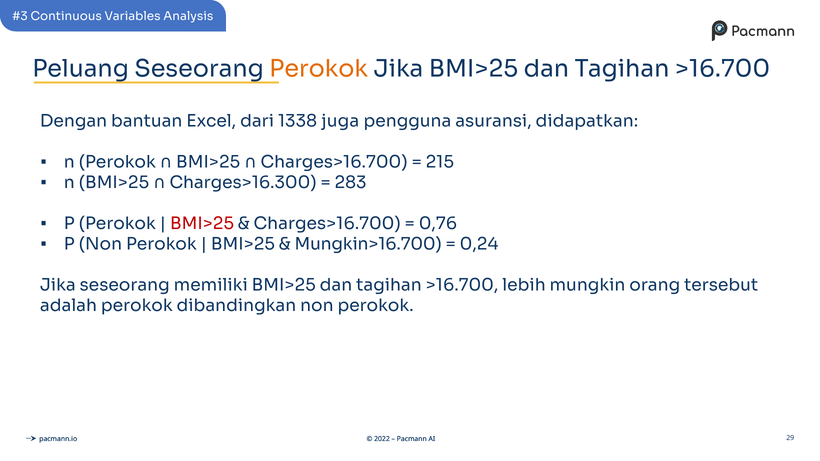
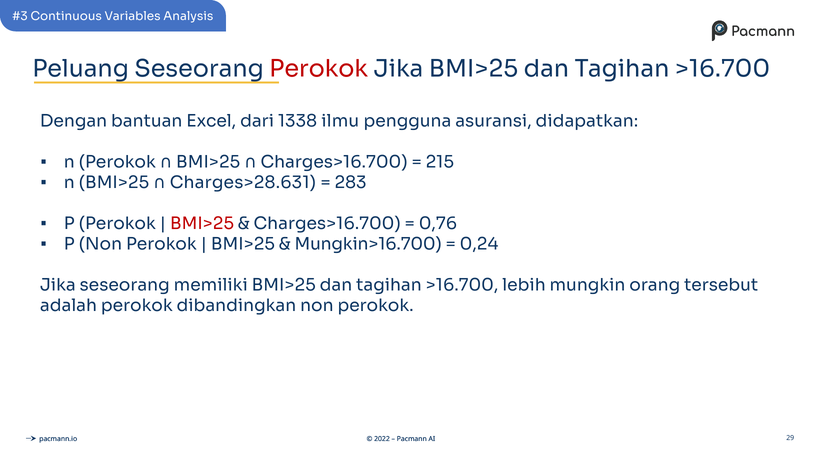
Perokok colour: orange -> red (319, 69)
juga: juga -> ilmu (340, 121)
Charges>16.300: Charges>16.300 -> Charges>28.631 (243, 183)
